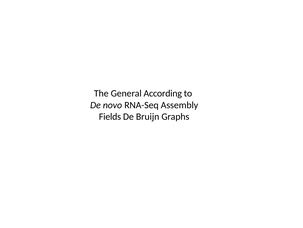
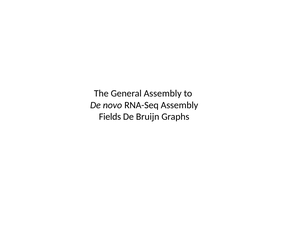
General According: According -> Assembly (163, 93)
